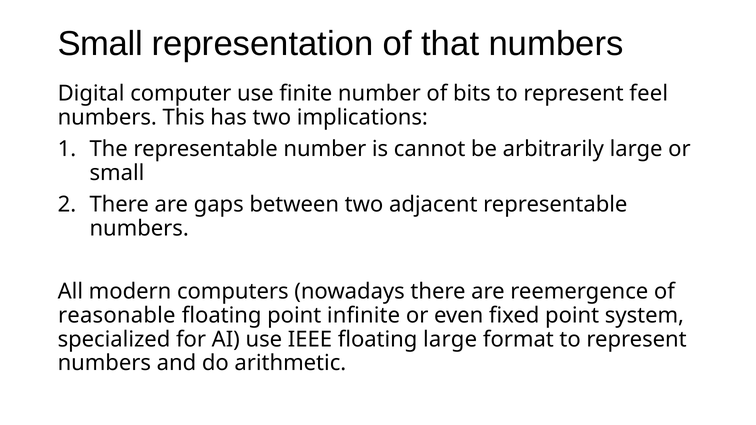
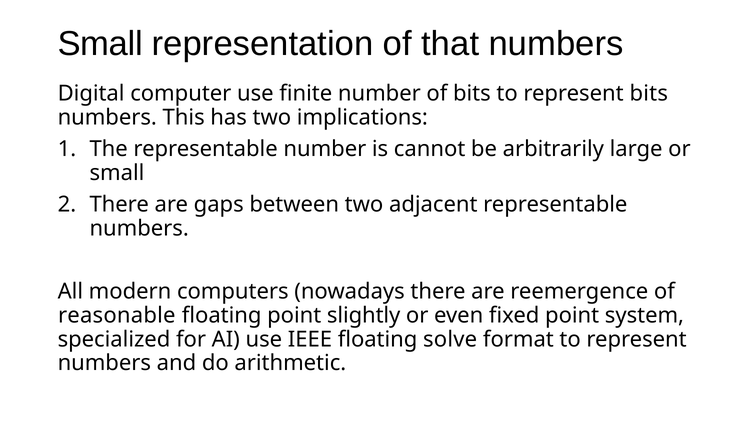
represent feel: feel -> bits (649, 94)
infinite: infinite -> slightly (364, 316)
floating large: large -> solve (450, 340)
